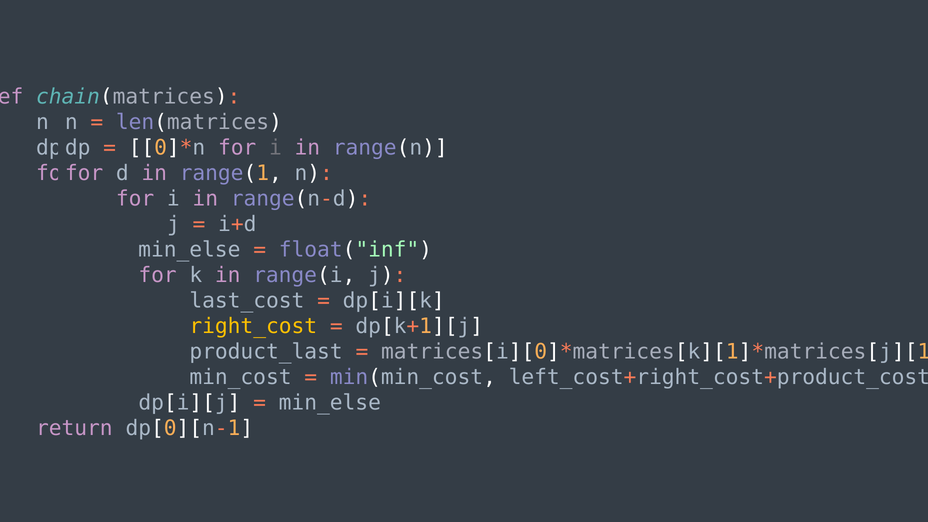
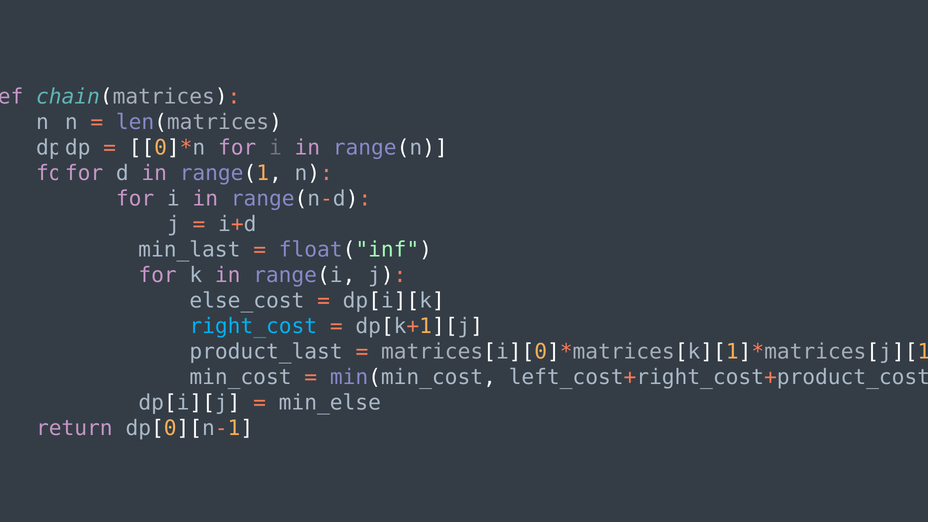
min_else: min_else -> min_last (189, 250)
last_cost: last_cost -> else_cost (247, 301)
right_cost colour: yellow -> light blue (253, 326)
